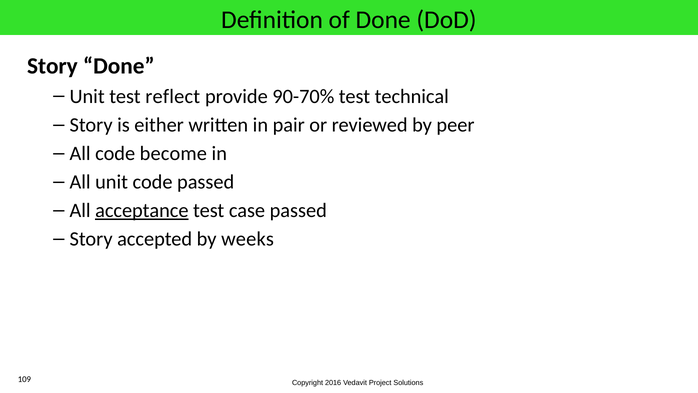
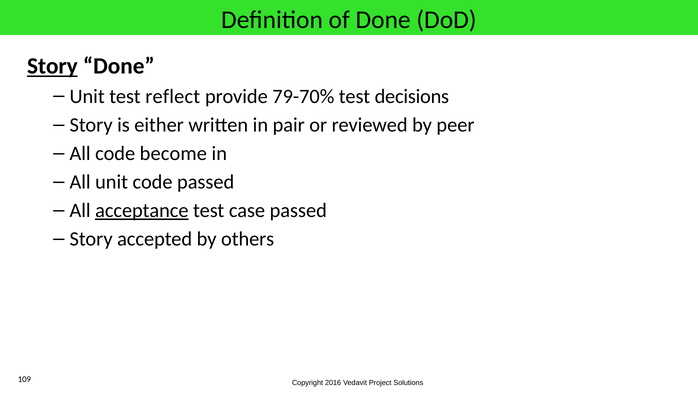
Story underline: none -> present (52, 66)
90-70%: 90-70% -> 79-70% (303, 96)
technical: technical -> decisions (412, 96)
weeks: weeks -> others (248, 239)
